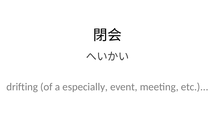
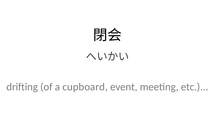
especially: especially -> cupboard (85, 87)
